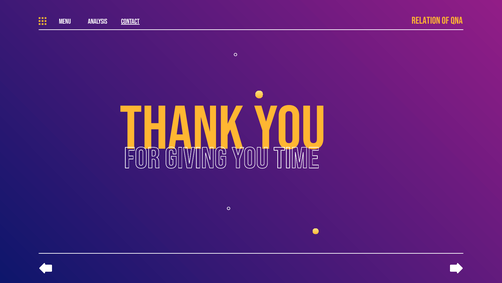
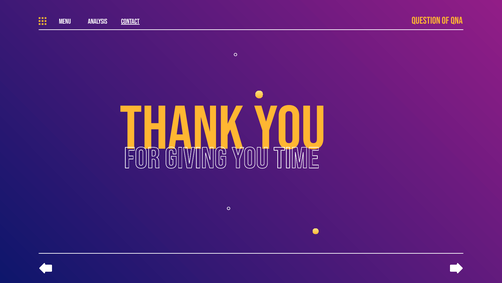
RELATION: RELATION -> QUESTION (426, 21)
